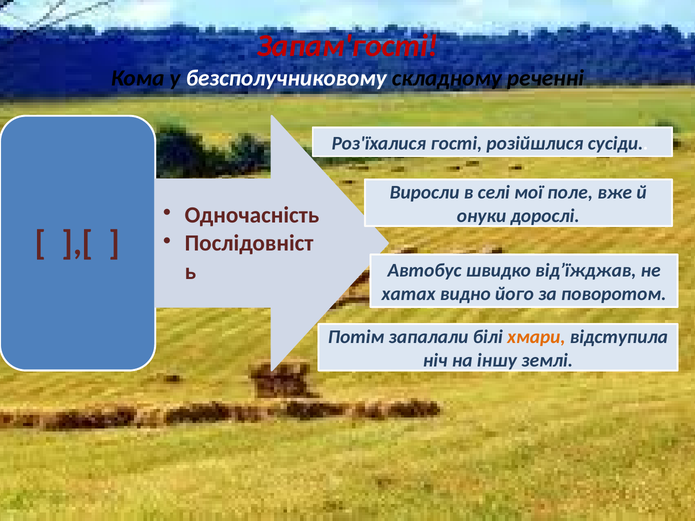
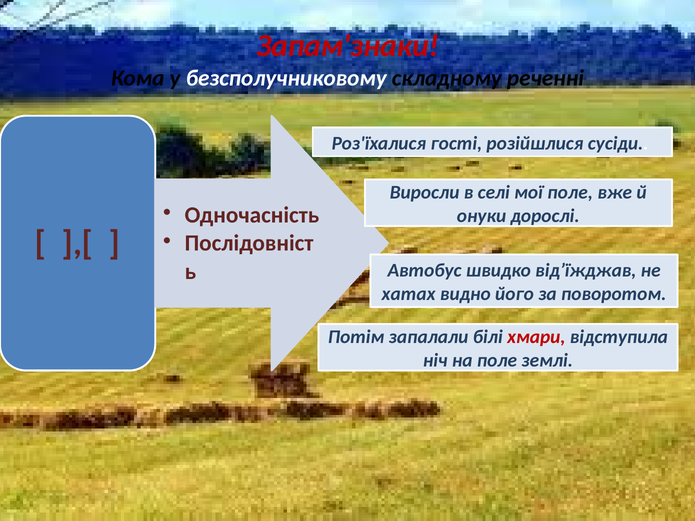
Запам'гості: Запам'гості -> Запам'знаки (348, 46)
хмари colour: orange -> red (536, 337)
на іншу: іншу -> поле (497, 360)
